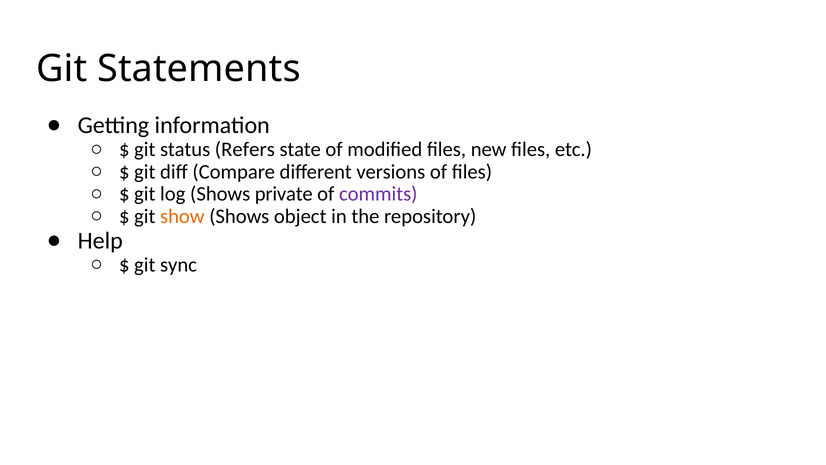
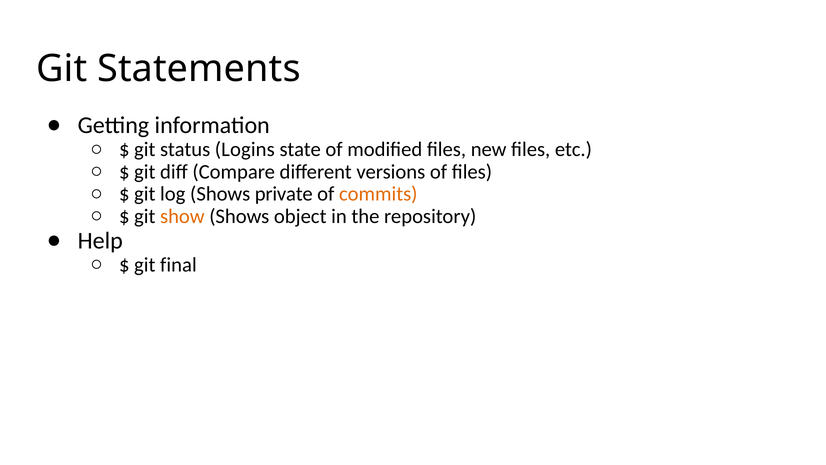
Refers: Refers -> Logins (245, 149)
commits colour: purple -> orange (378, 194)
sync: sync -> final (178, 265)
